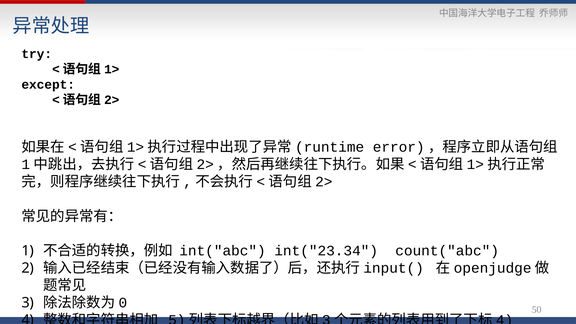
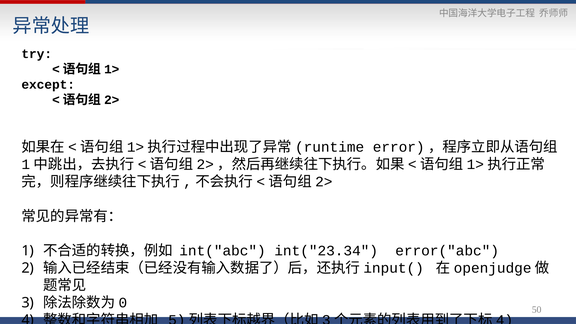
count("abc: count("abc -> error("abc (447, 251)
